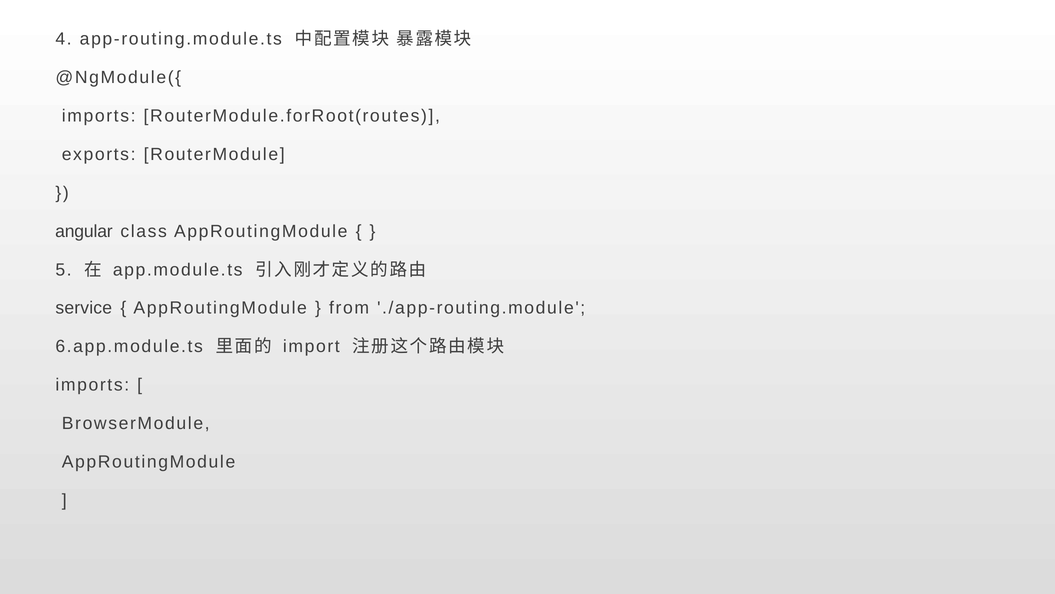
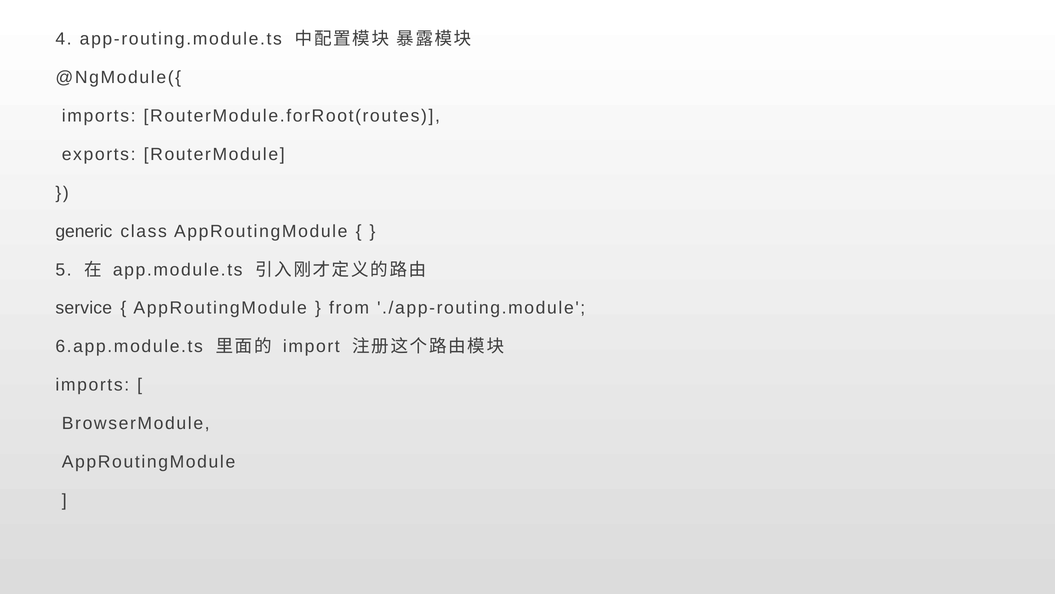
angular: angular -> generic (84, 231)
